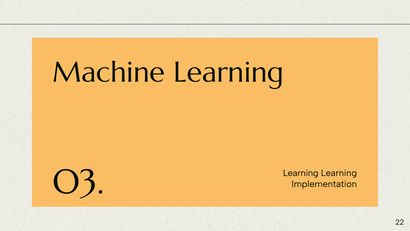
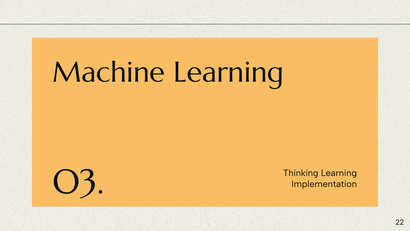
O3 Learning: Learning -> Thinking (301, 173)
